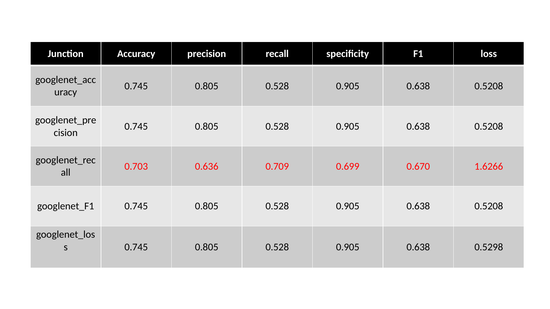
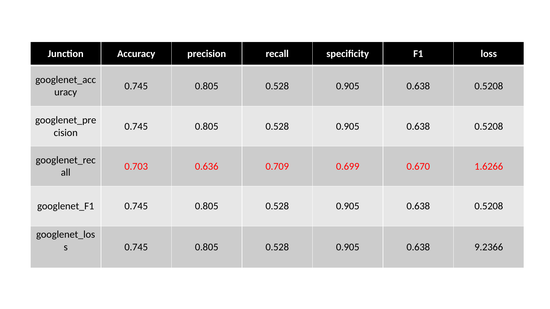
0.5298: 0.5298 -> 9.2366 (489, 247)
